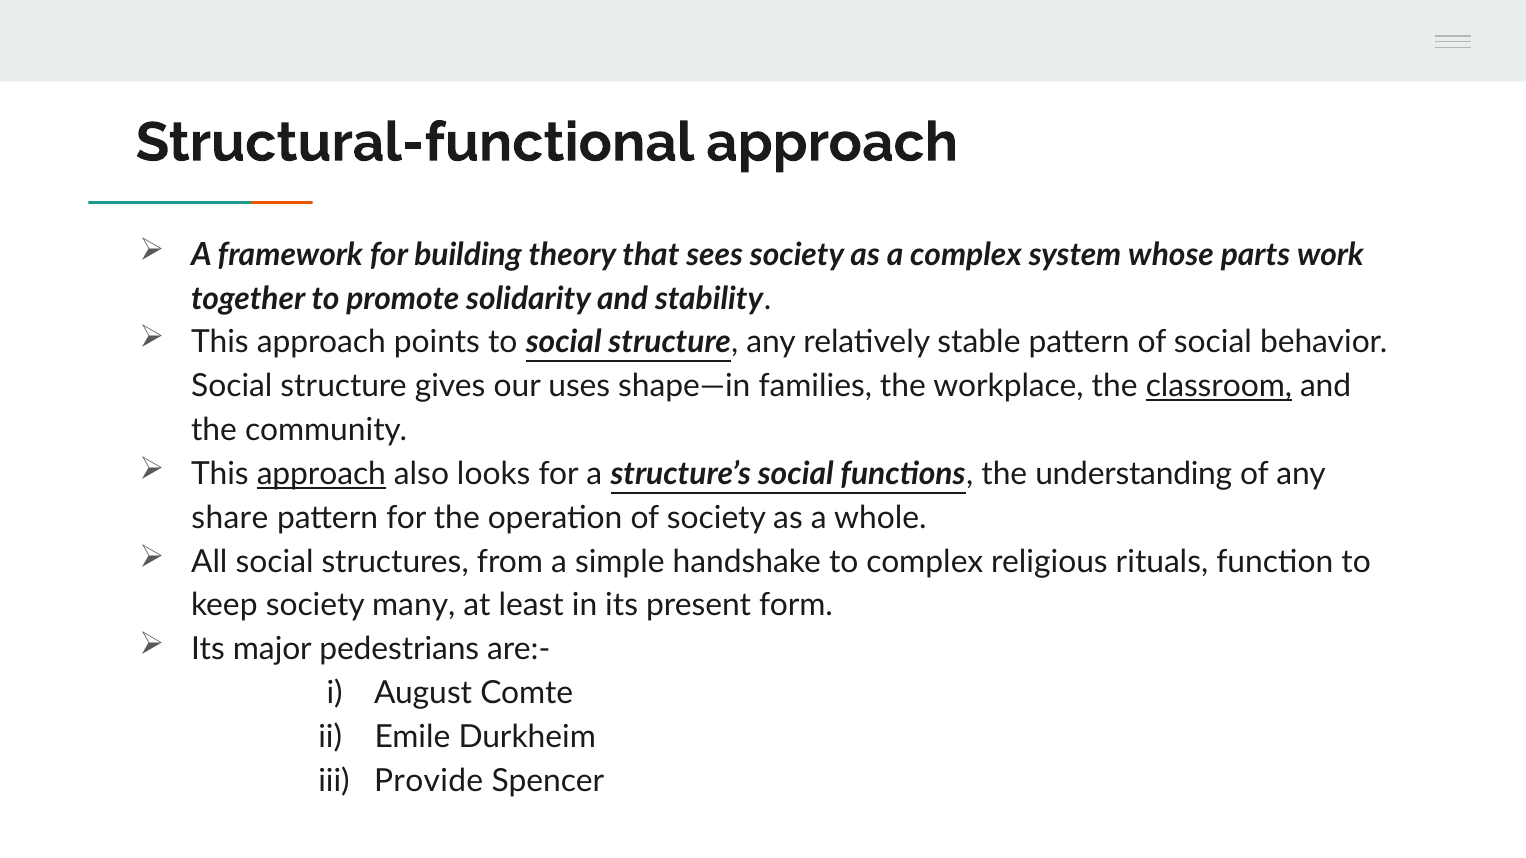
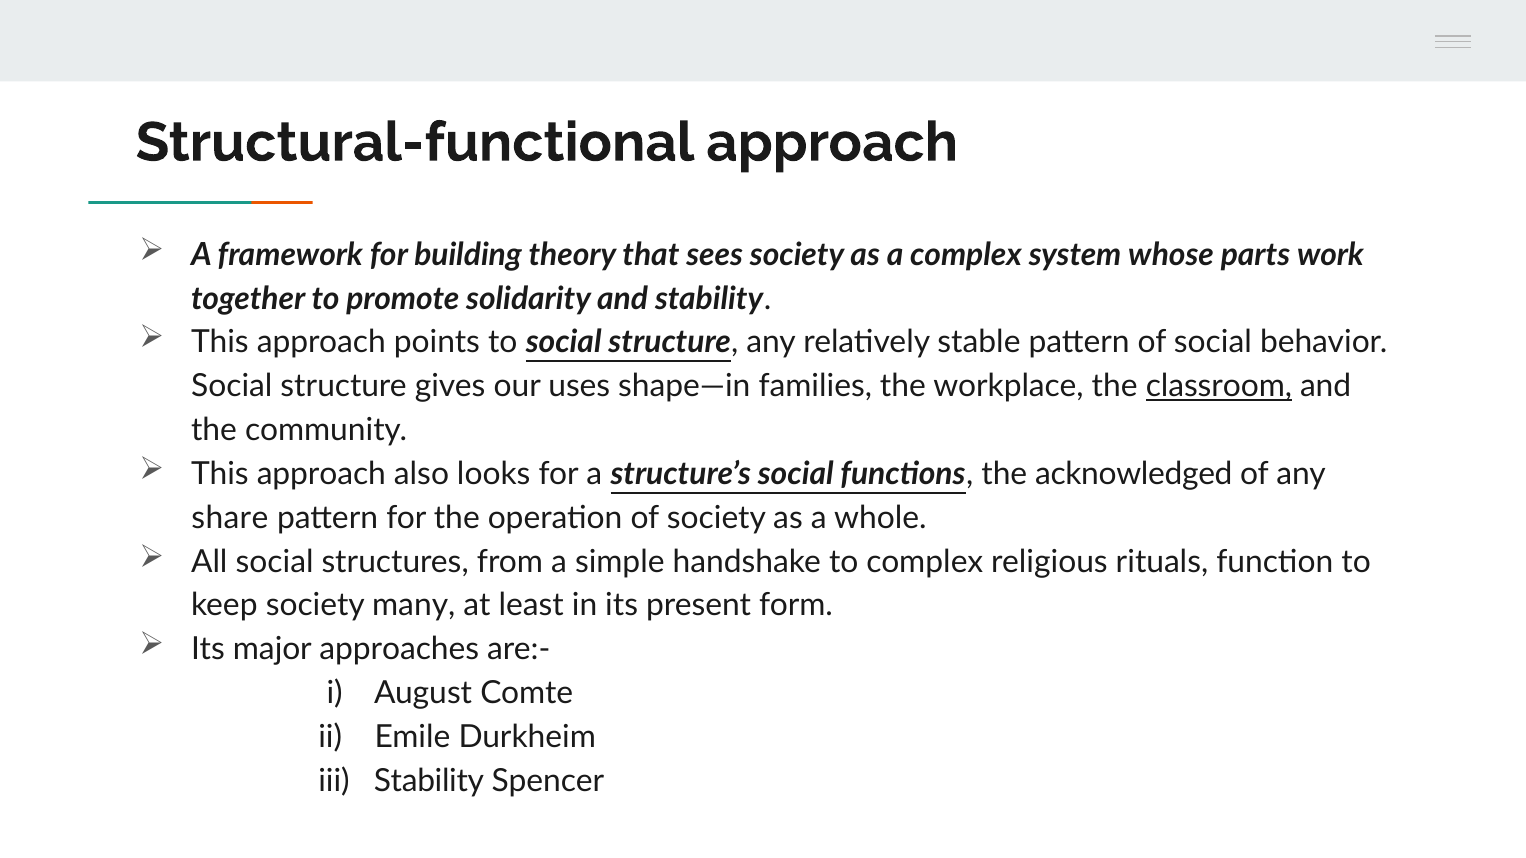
approach underline: present -> none (321, 474)
understanding: understanding -> acknowledged (1134, 474)
pedestrians: pedestrians -> approaches (399, 650)
iii Provide: Provide -> Stability (429, 781)
